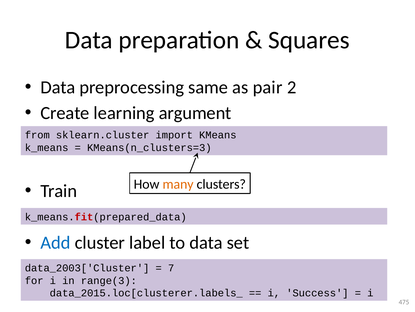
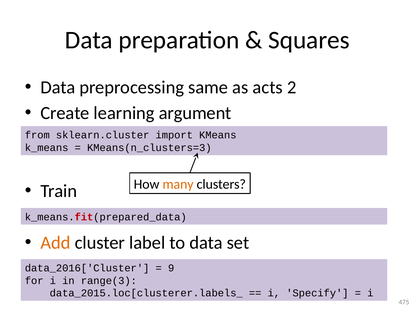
pair: pair -> acts (268, 87)
Add colour: blue -> orange (55, 242)
data_2003['Cluster: data_2003['Cluster -> data_2016['Cluster (87, 268)
7: 7 -> 9 (171, 268)
Success: Success -> Specify (317, 292)
